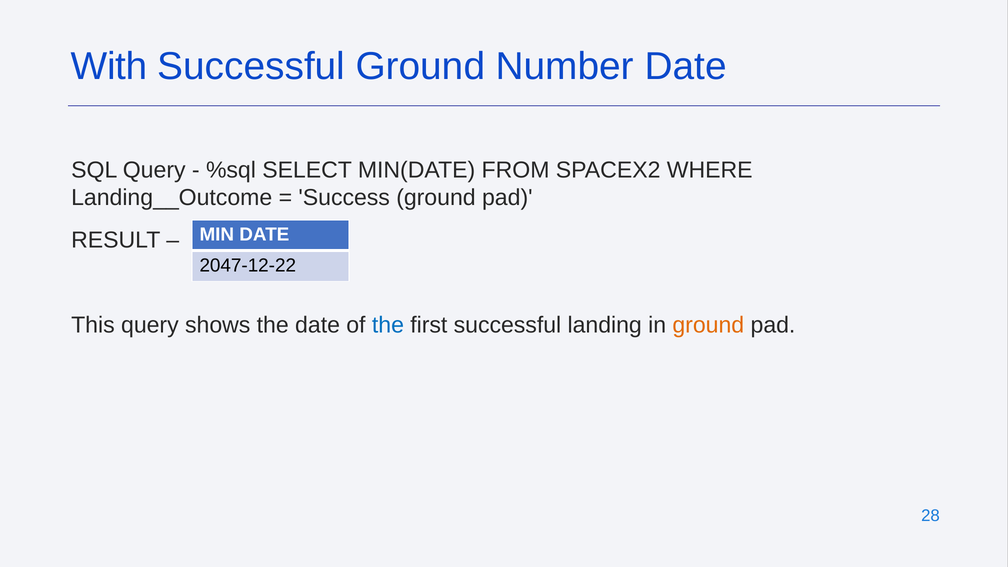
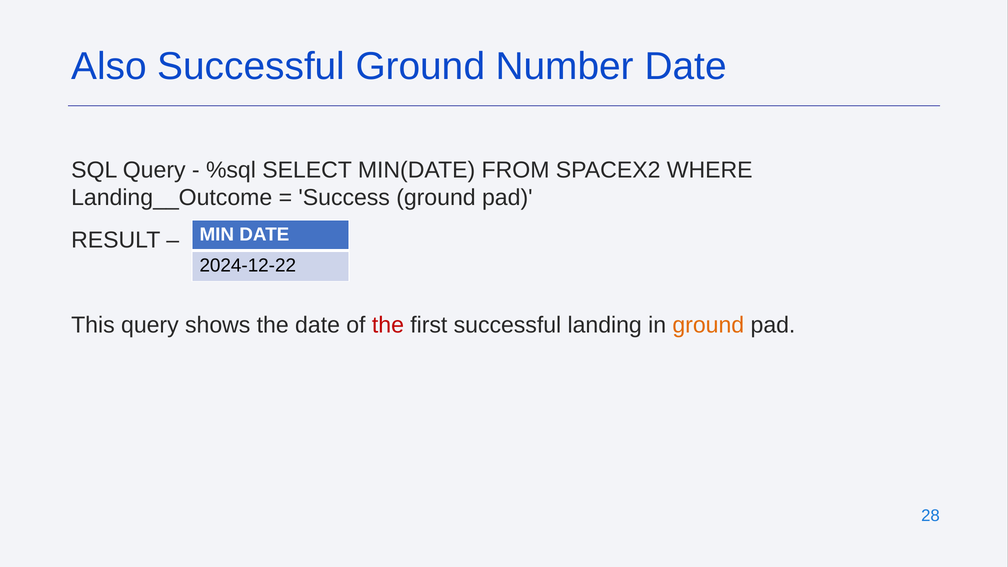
With: With -> Also (109, 67)
2047-12-22: 2047-12-22 -> 2024-12-22 (248, 265)
the colour: blue -> red (388, 325)
